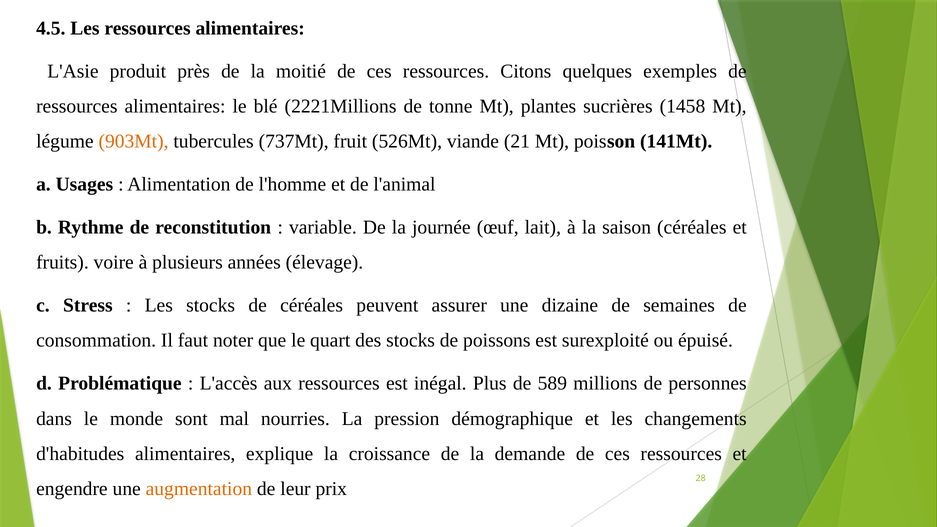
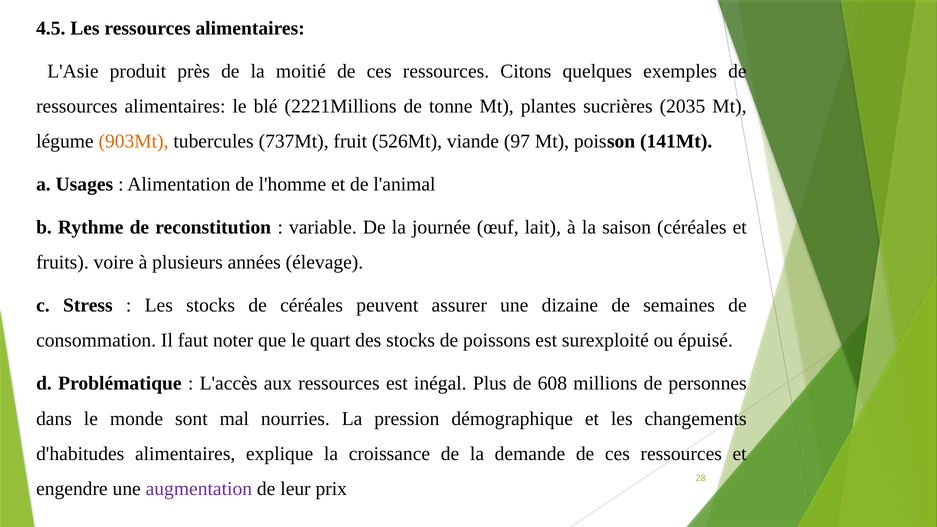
1458: 1458 -> 2035 (682, 106)
21: 21 -> 97 (517, 141)
589: 589 -> 608 (552, 383)
augmentation colour: orange -> purple (199, 489)
